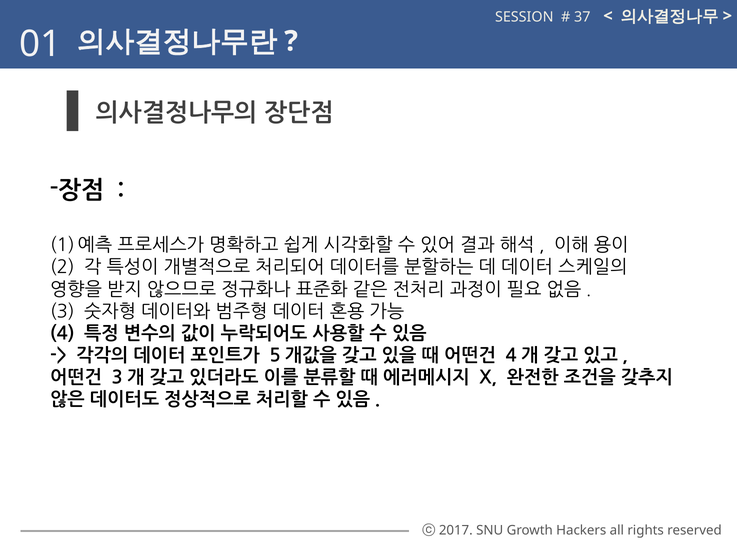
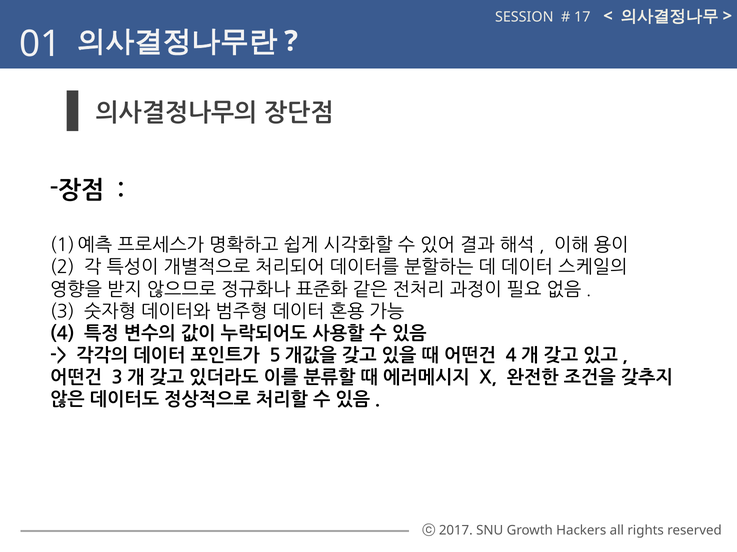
37: 37 -> 17 (582, 17)
